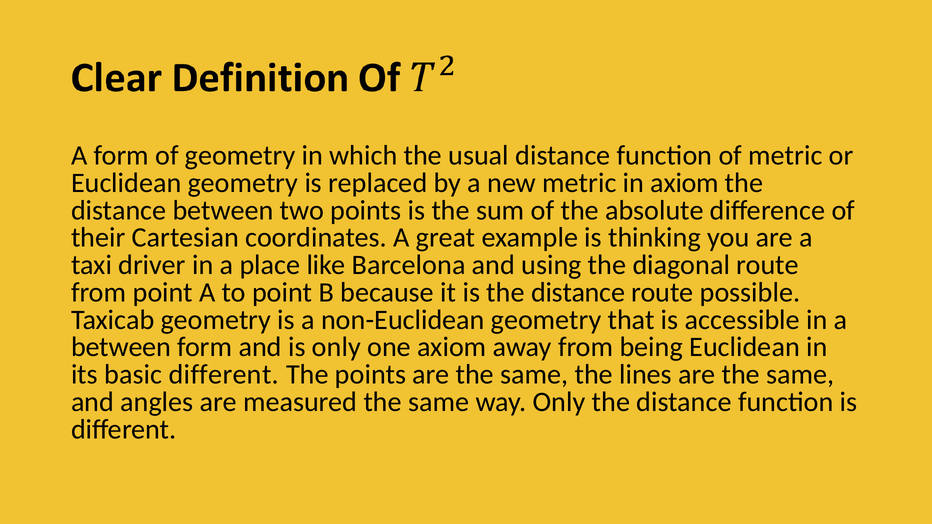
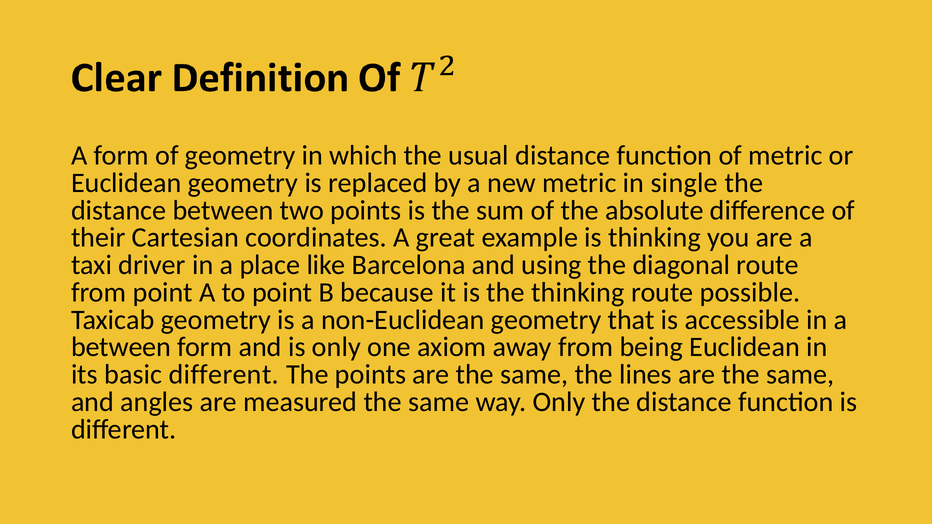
in axiom: axiom -> single (684, 183)
is the distance: distance -> thinking (578, 293)
